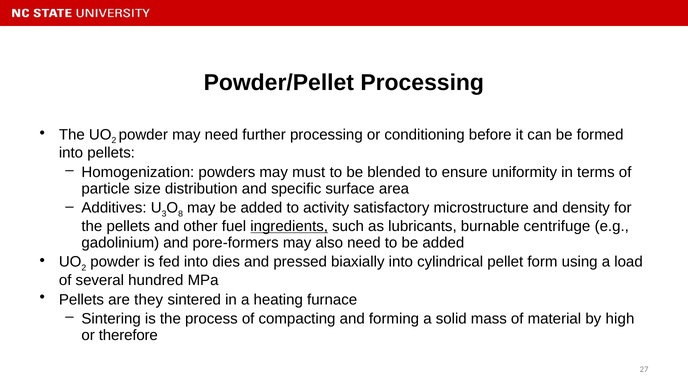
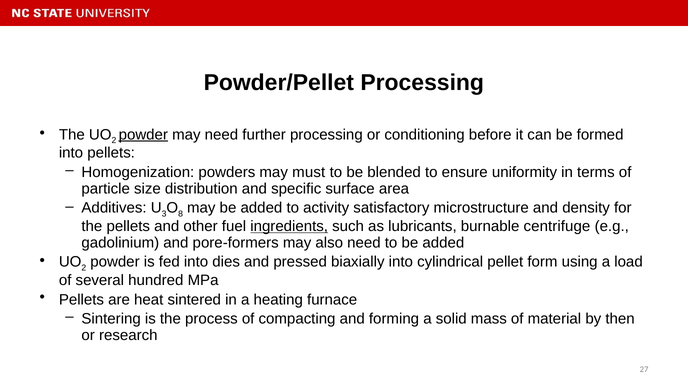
powder underline: none -> present (143, 135)
they: they -> heat (149, 300)
high: high -> then (620, 319)
therefore: therefore -> research (128, 335)
